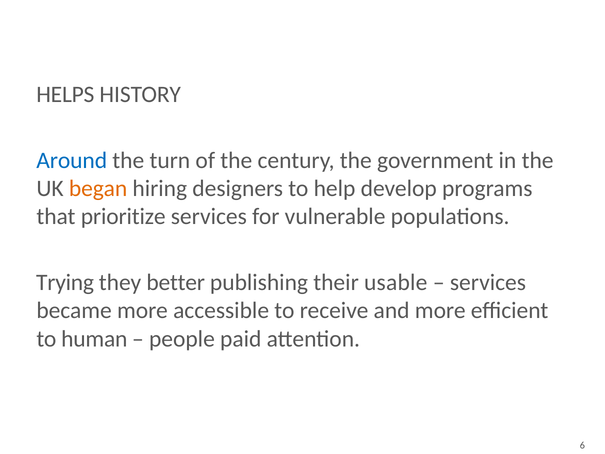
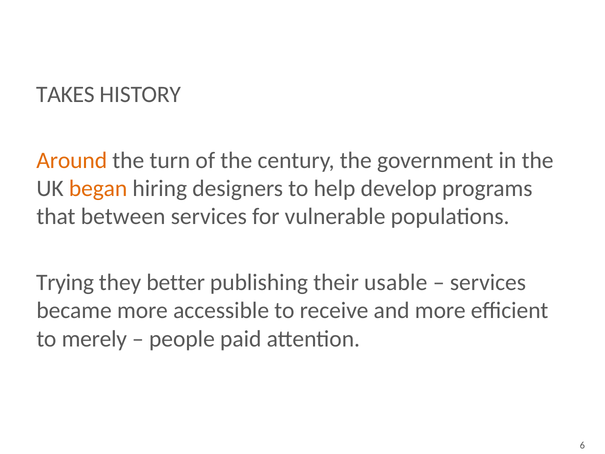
HELPS: HELPS -> TAKES (65, 94)
Around colour: blue -> orange (72, 160)
prioritize: prioritize -> between (123, 217)
human: human -> merely (94, 339)
